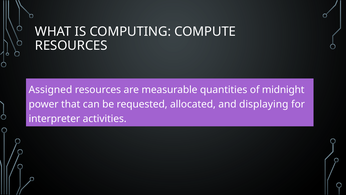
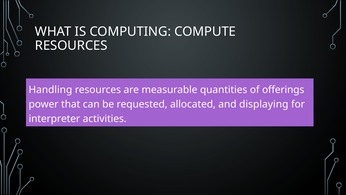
Assigned: Assigned -> Handling (50, 90)
midnight: midnight -> offerings (283, 90)
